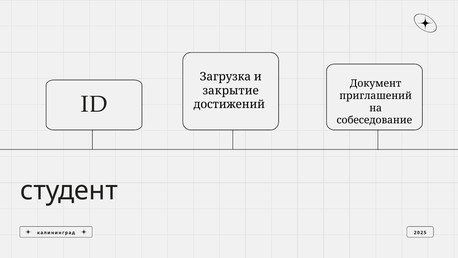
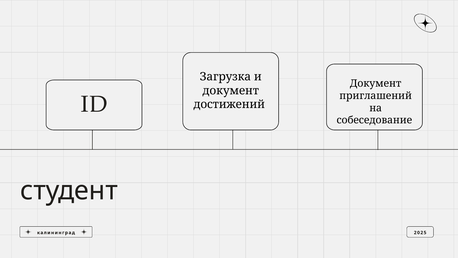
закрытие: закрытие -> документ (231, 90)
